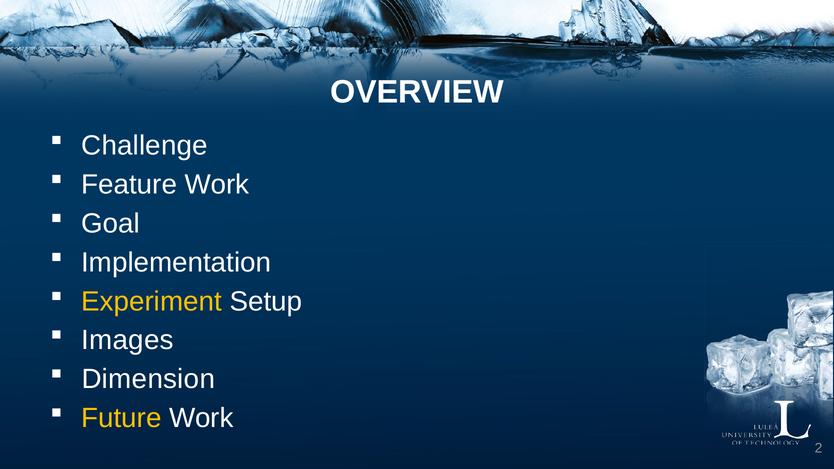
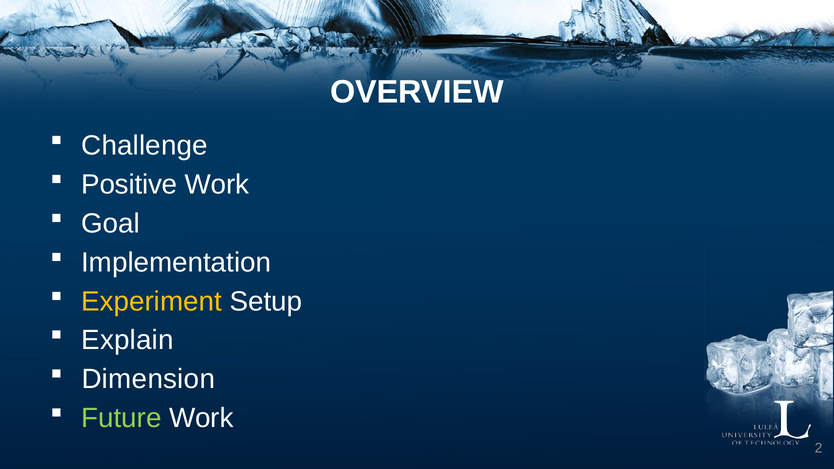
Feature: Feature -> Positive (129, 185)
Images: Images -> Explain (128, 340)
Future colour: yellow -> light green (121, 418)
